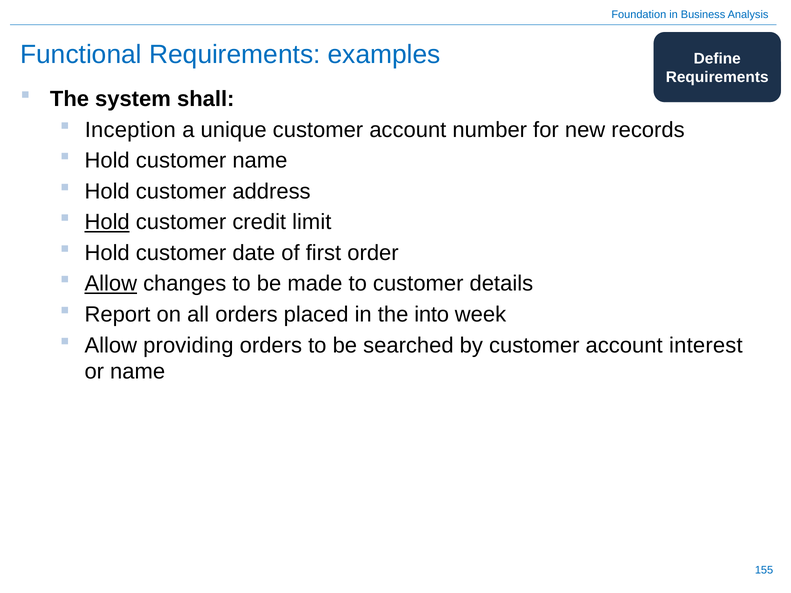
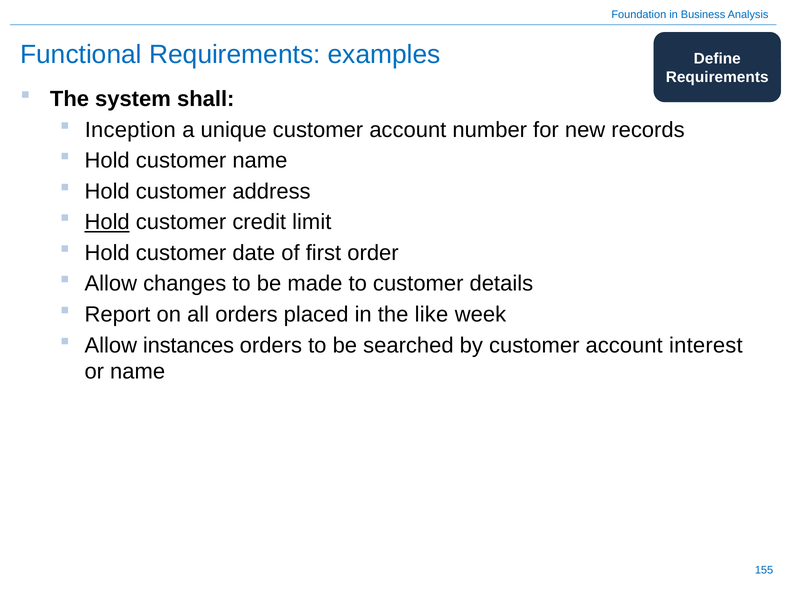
Allow underline: present -> none (111, 284)
into: into -> like (431, 315)
providing: providing -> instances (189, 345)
